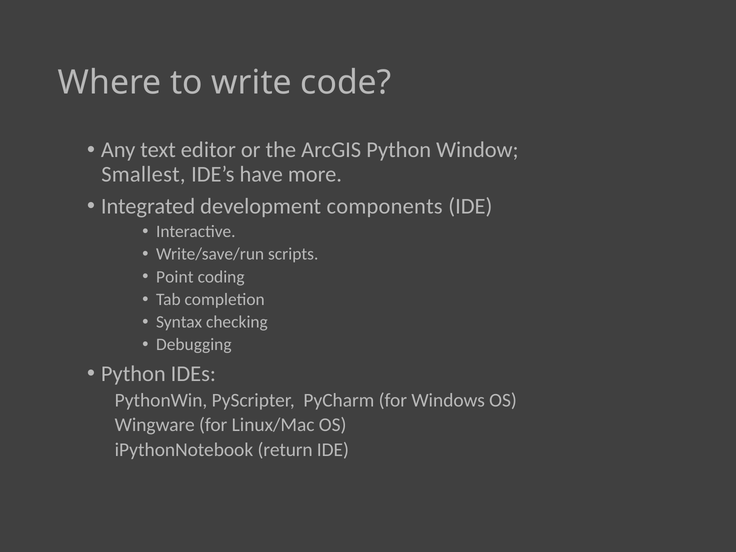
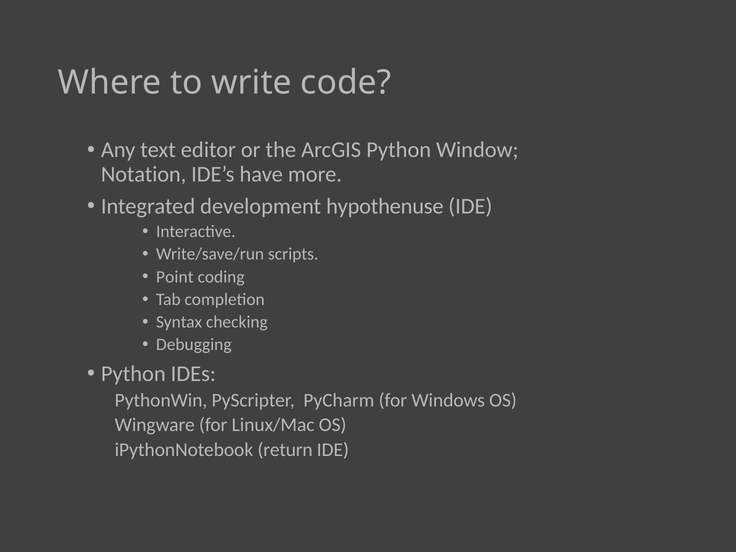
Smallest: Smallest -> Notation (144, 174)
components: components -> hypothenuse (385, 206)
